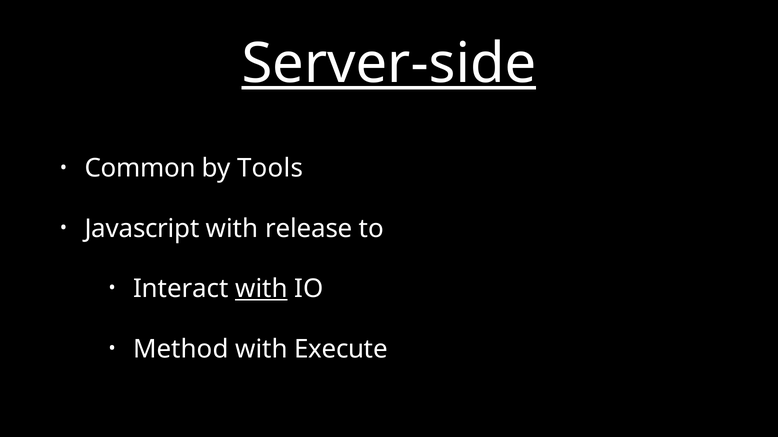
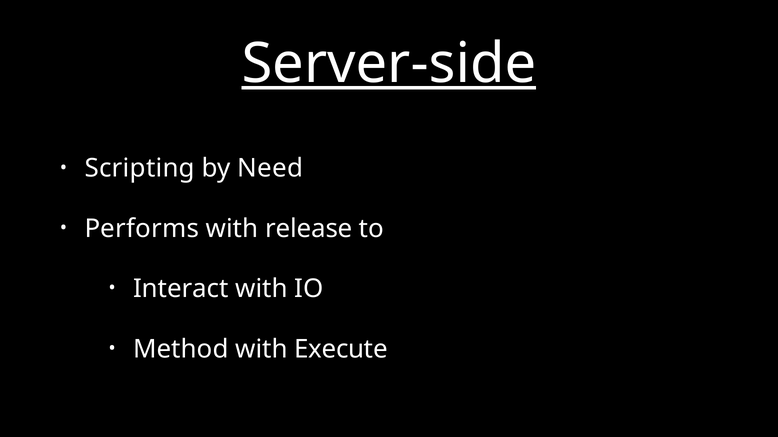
Common: Common -> Scripting (140, 169)
Tools: Tools -> Need (270, 169)
Javascript: Javascript -> Performs (142, 229)
with underline: present -> none (261, 289)
